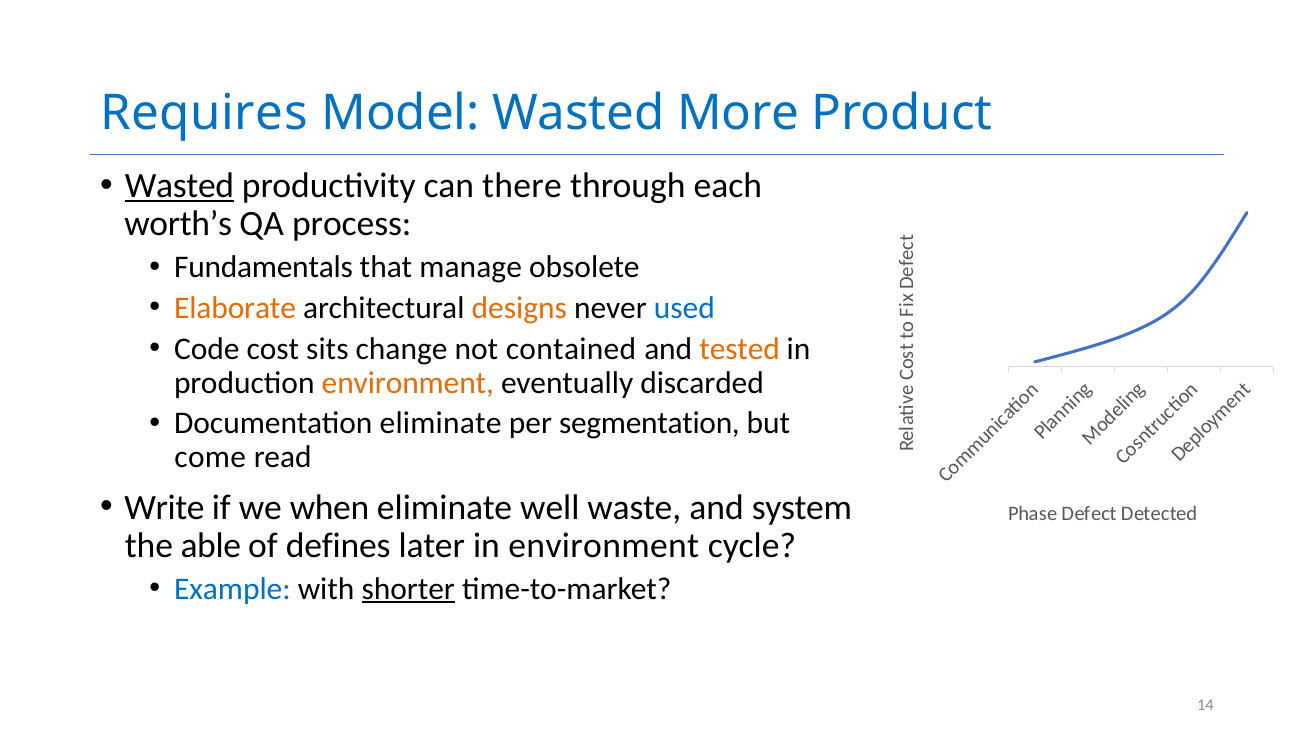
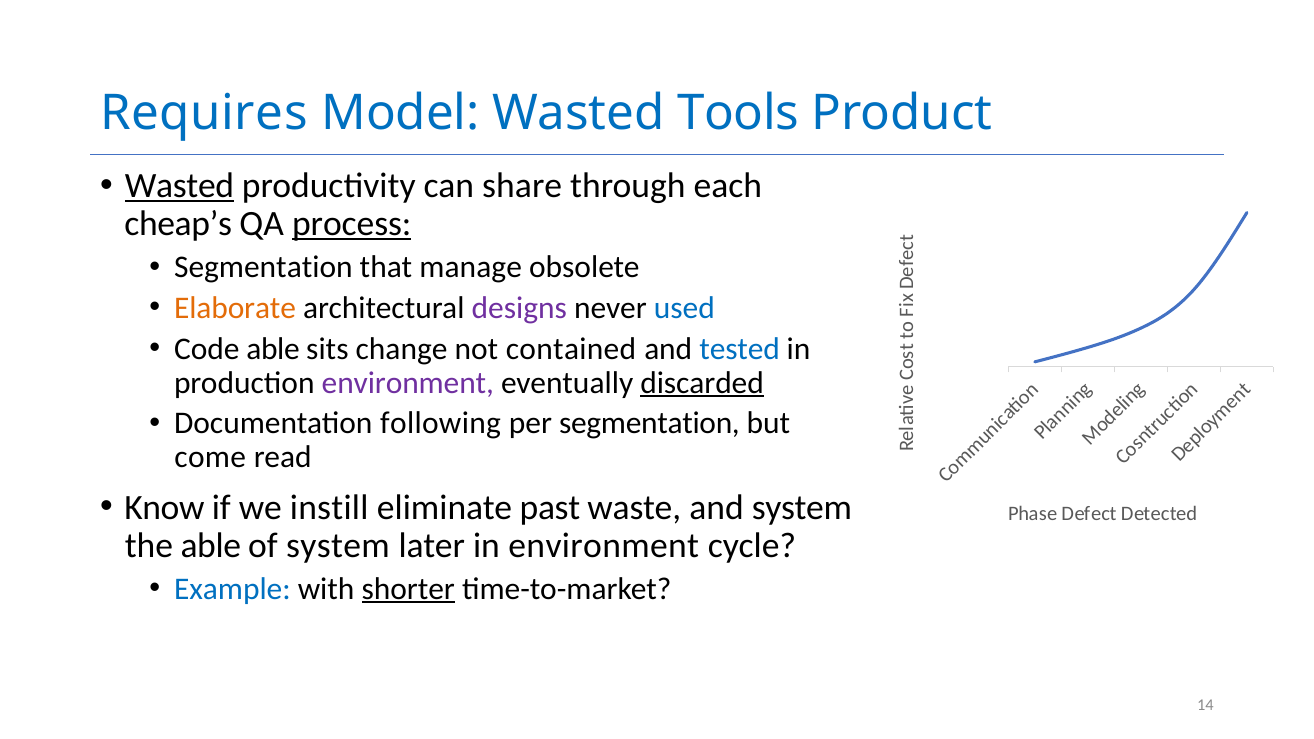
More: More -> Tools (738, 113)
there: there -> share (522, 186)
worth’s: worth’s -> cheap’s (178, 224)
process underline: none -> present (352, 224)
Fundamentals: Fundamentals -> Segmentation (263, 267)
designs colour: orange -> purple (519, 308)
Code cost: cost -> able (273, 349)
tested colour: orange -> blue (740, 349)
environment colour: orange -> purple (408, 383)
discarded underline: none -> present (702, 383)
Documentation eliminate: eliminate -> following (441, 424)
Write: Write -> Know (164, 507)
when: when -> instill (329, 507)
well: well -> past (550, 507)
of defines: defines -> system (338, 546)
